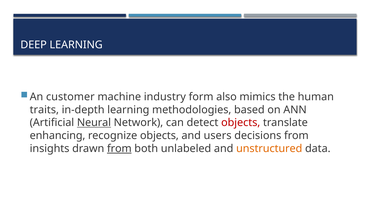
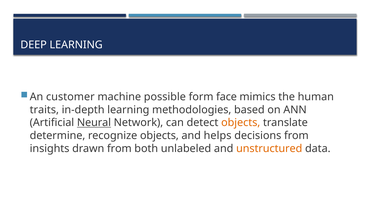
industry: industry -> possible (165, 97)
also: also -> face (227, 97)
objects colour: red -> orange (241, 123)
enhancing: enhancing -> determine (57, 136)
users: users -> helps (218, 136)
from underline: present -> none (119, 149)
